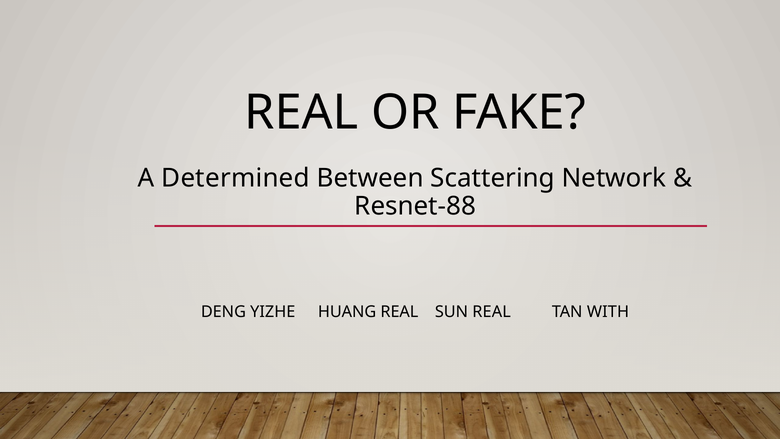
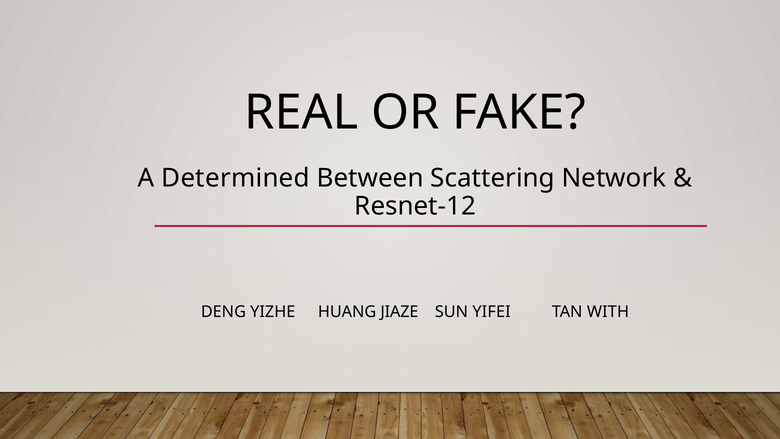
Resnet-88: Resnet-88 -> Resnet-12 (415, 206)
HUANG REAL: REAL -> JIAZE (399, 312)
SUN REAL: REAL -> YIFEI (492, 312)
